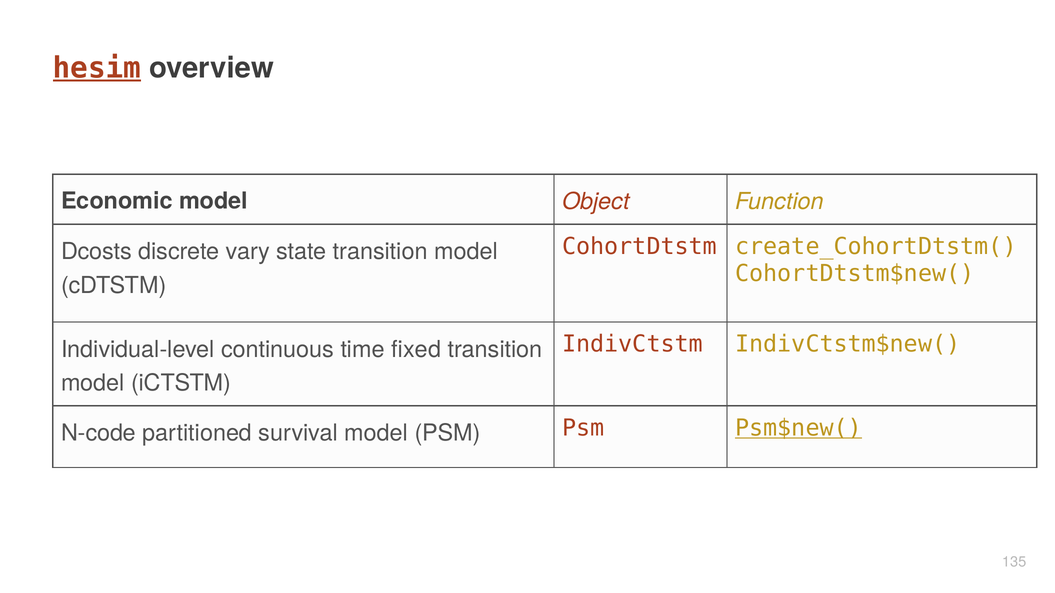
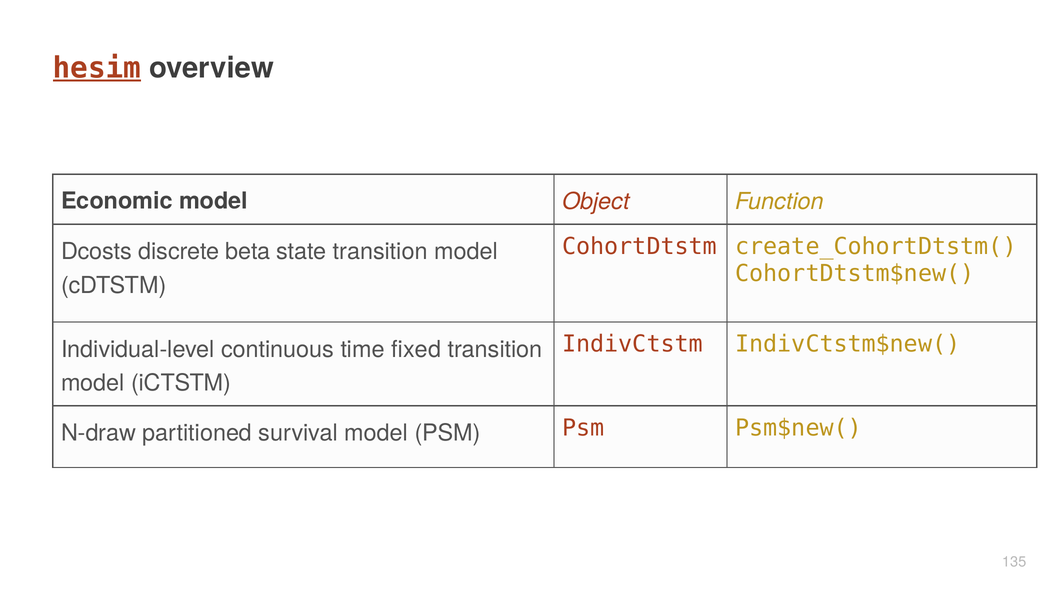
vary: vary -> beta (248, 252)
N-code: N-code -> N-draw (98, 434)
Psm$new( underline: present -> none (799, 428)
